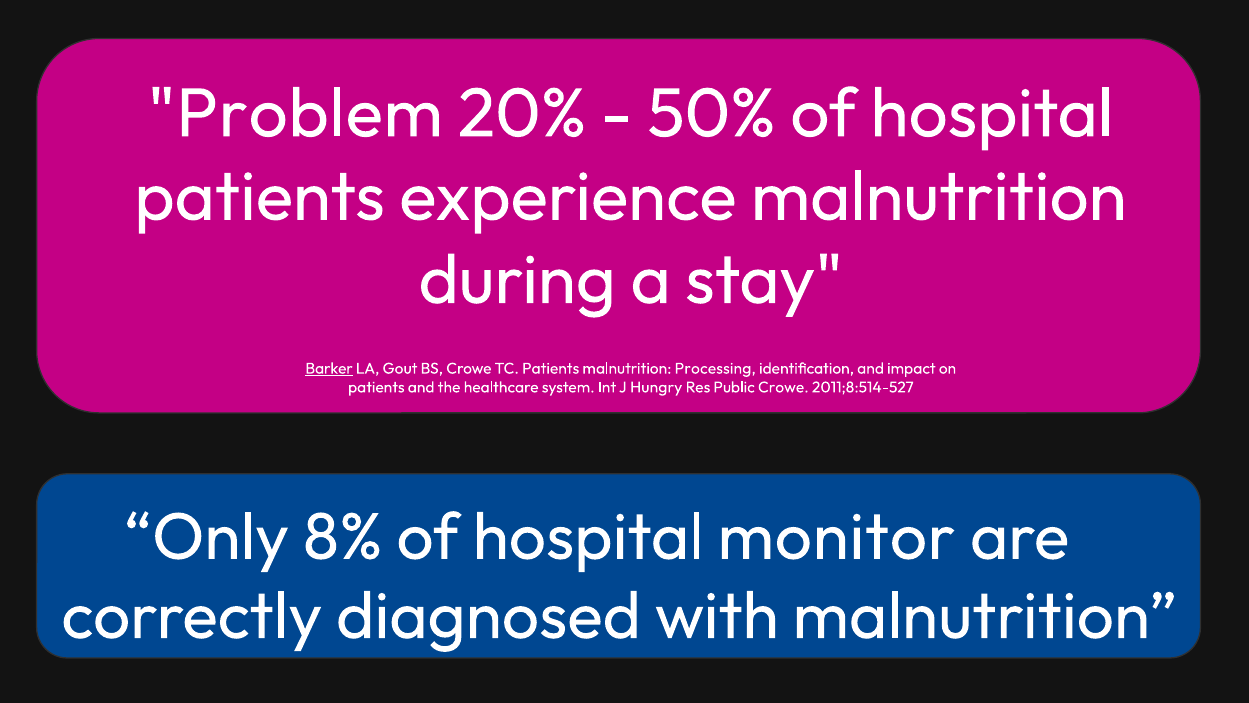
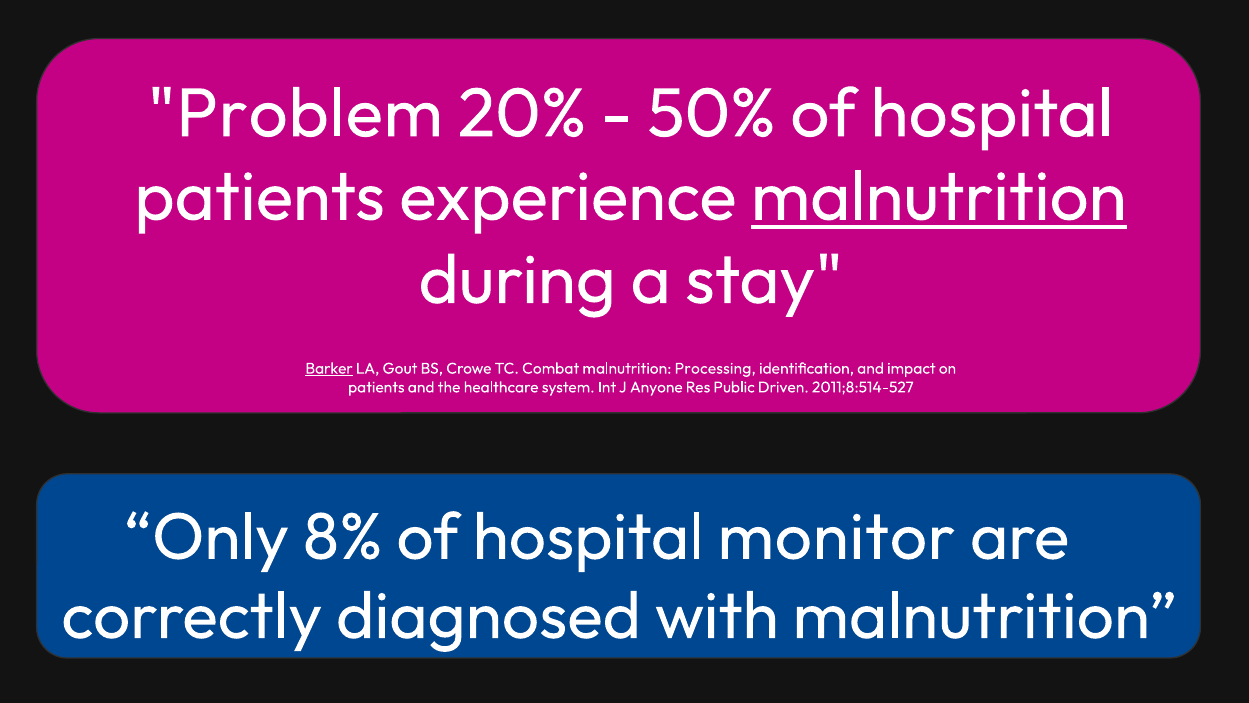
malnutrition underline: none -> present (939, 197)
TC Patients: Patients -> Combat (551, 368)
Hungry: Hungry -> Anyone (656, 387)
Public Crowe: Crowe -> Driven (783, 387)
